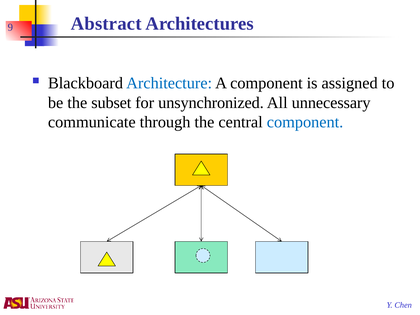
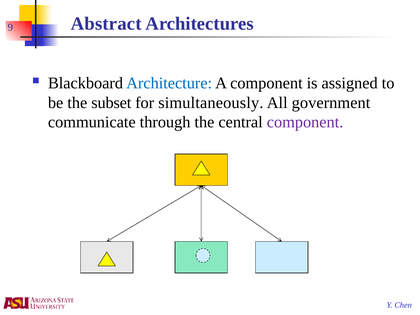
unsynchronized: unsynchronized -> simultaneously (211, 103)
unnecessary: unnecessary -> government (331, 103)
component colour: blue -> purple (305, 122)
